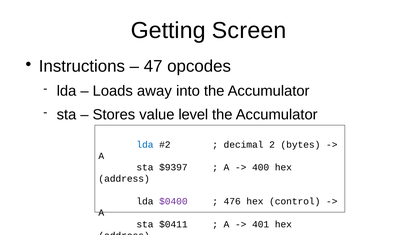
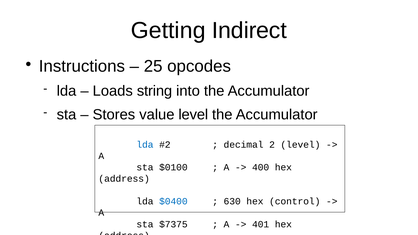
Screen: Screen -> Indirect (249, 31)
47: 47 -> 25 (153, 66)
away: away -> string (155, 91)
2 bytes: bytes -> level (300, 145)
$9397: $9397 -> $0100 (173, 167)
$0400 colour: purple -> blue (173, 202)
476: 476 -> 630 (232, 202)
$0411: $0411 -> $7375 (173, 224)
